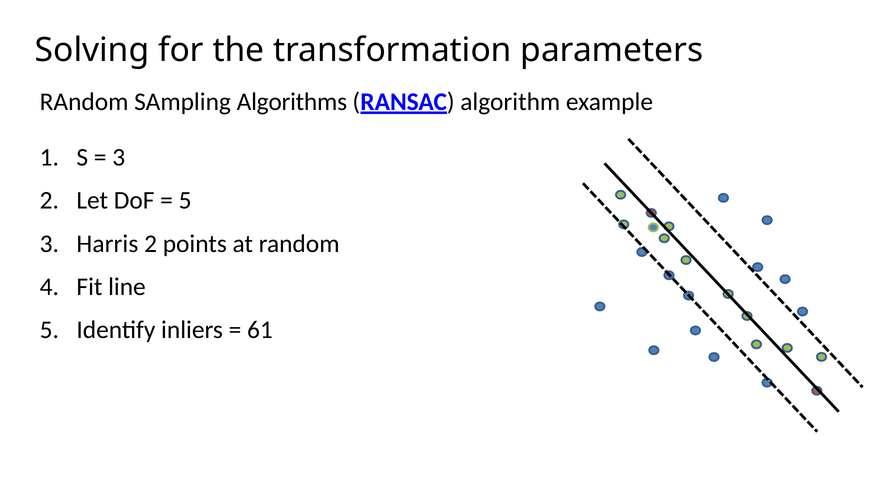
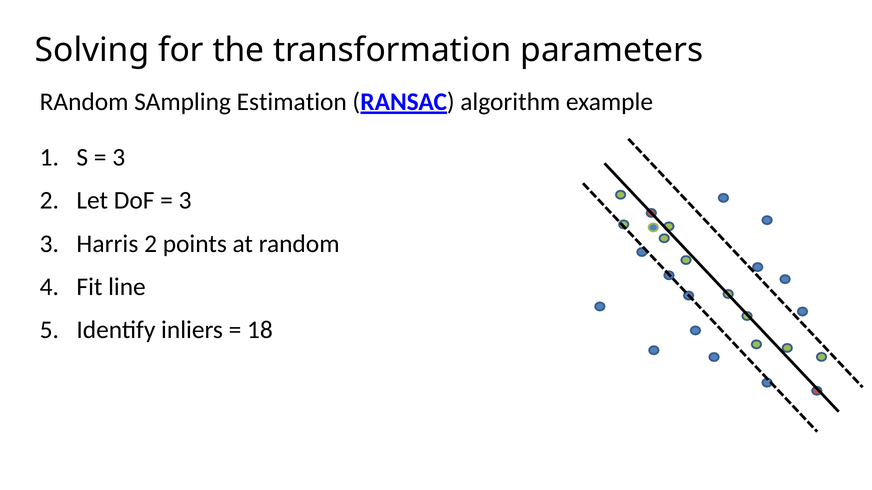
Algorithms: Algorithms -> Estimation (292, 102)
5: 5 -> 3 (185, 201)
61: 61 -> 18 (260, 330)
